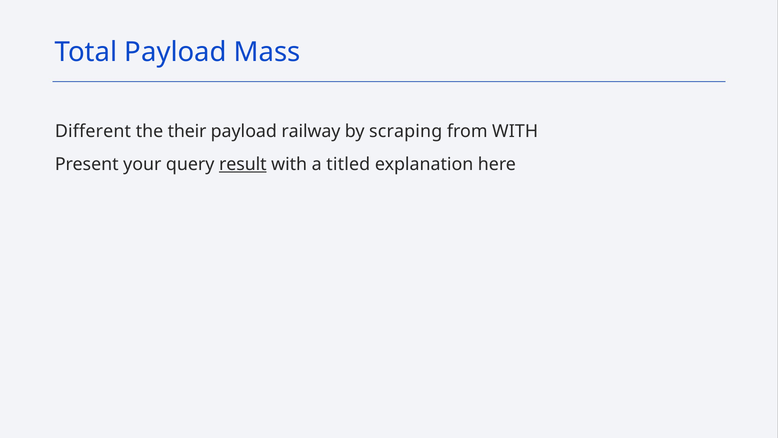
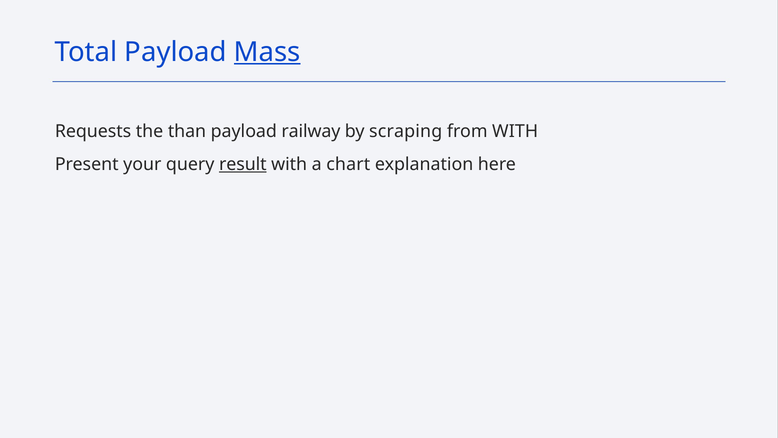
Mass underline: none -> present (267, 52)
Different: Different -> Requests (93, 131)
their: their -> than (187, 131)
titled: titled -> chart (348, 164)
